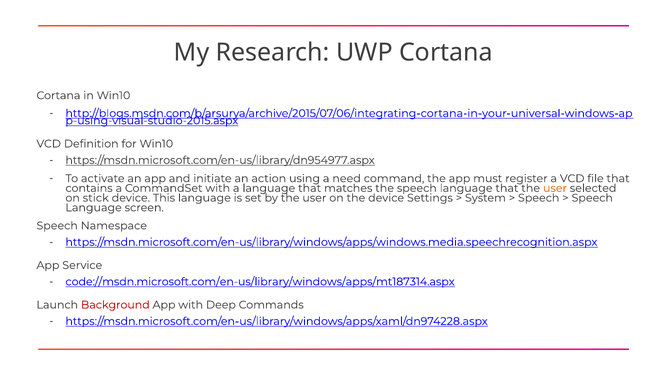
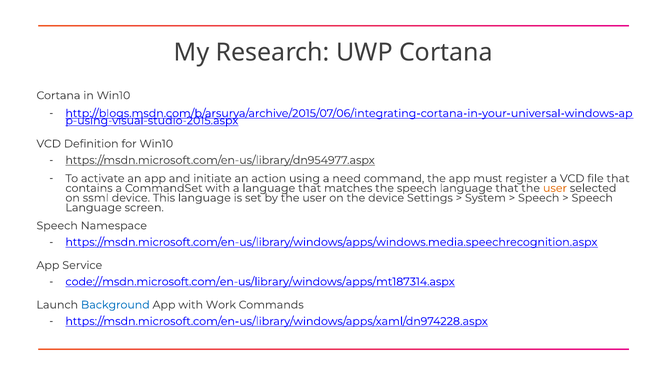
stick: stick -> ssml (96, 198)
Background colour: red -> blue (115, 305)
Deep: Deep -> Work (221, 305)
